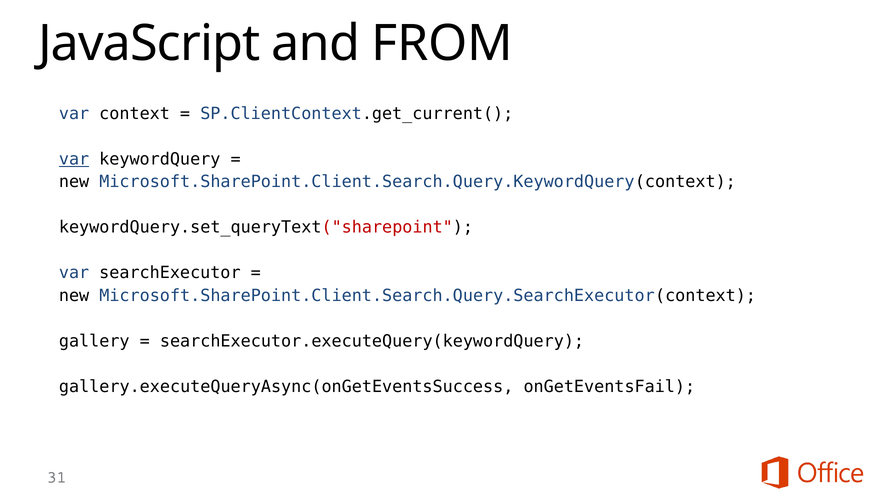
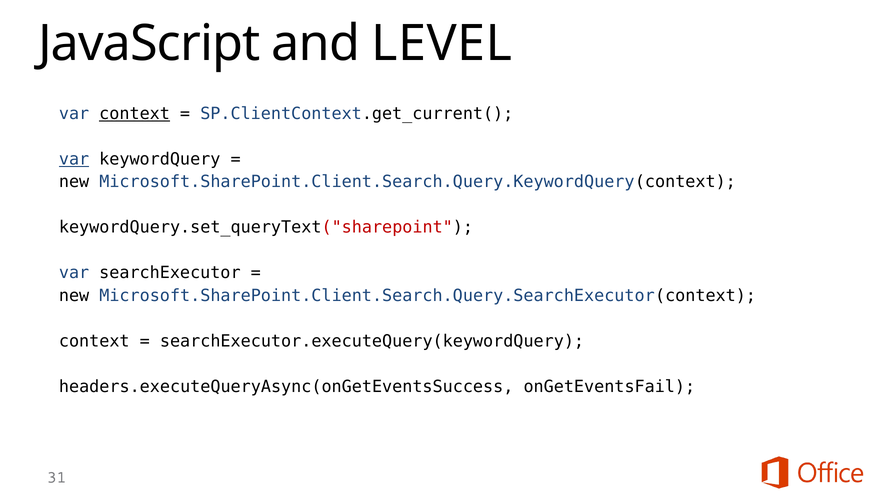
FROM: FROM -> LEVEL (442, 44)
context underline: none -> present (135, 114)
gallery: gallery -> context (94, 341)
gallery.executeQueryAsync(onGetEventsSuccess: gallery.executeQueryAsync(onGetEventsSuccess -> headers.executeQueryAsync(onGetEventsSuccess (286, 386)
